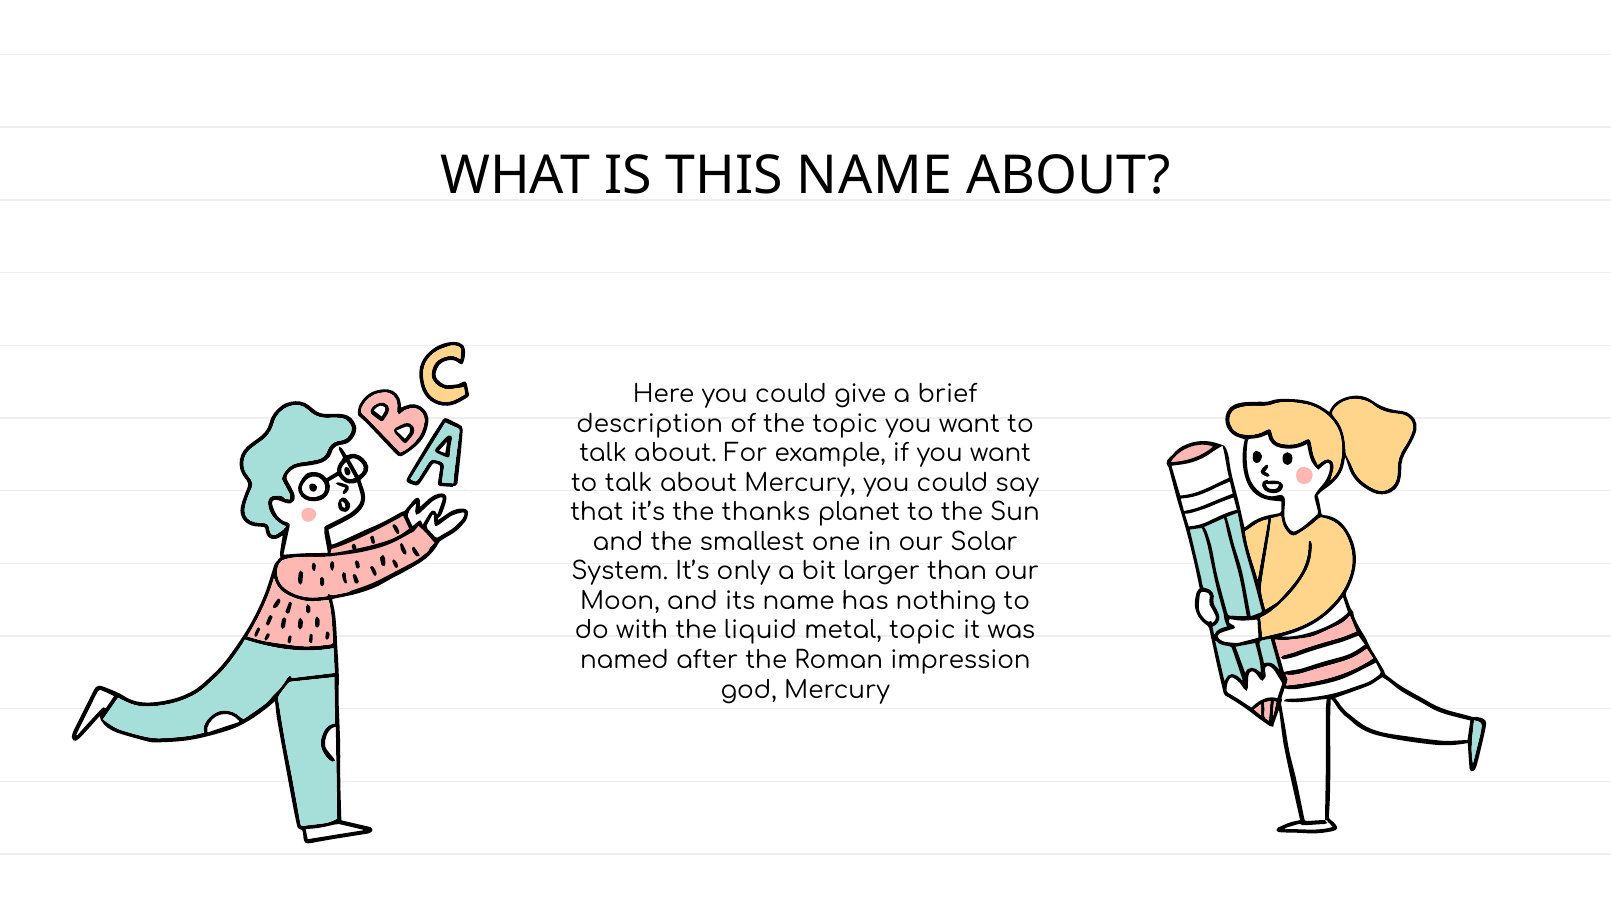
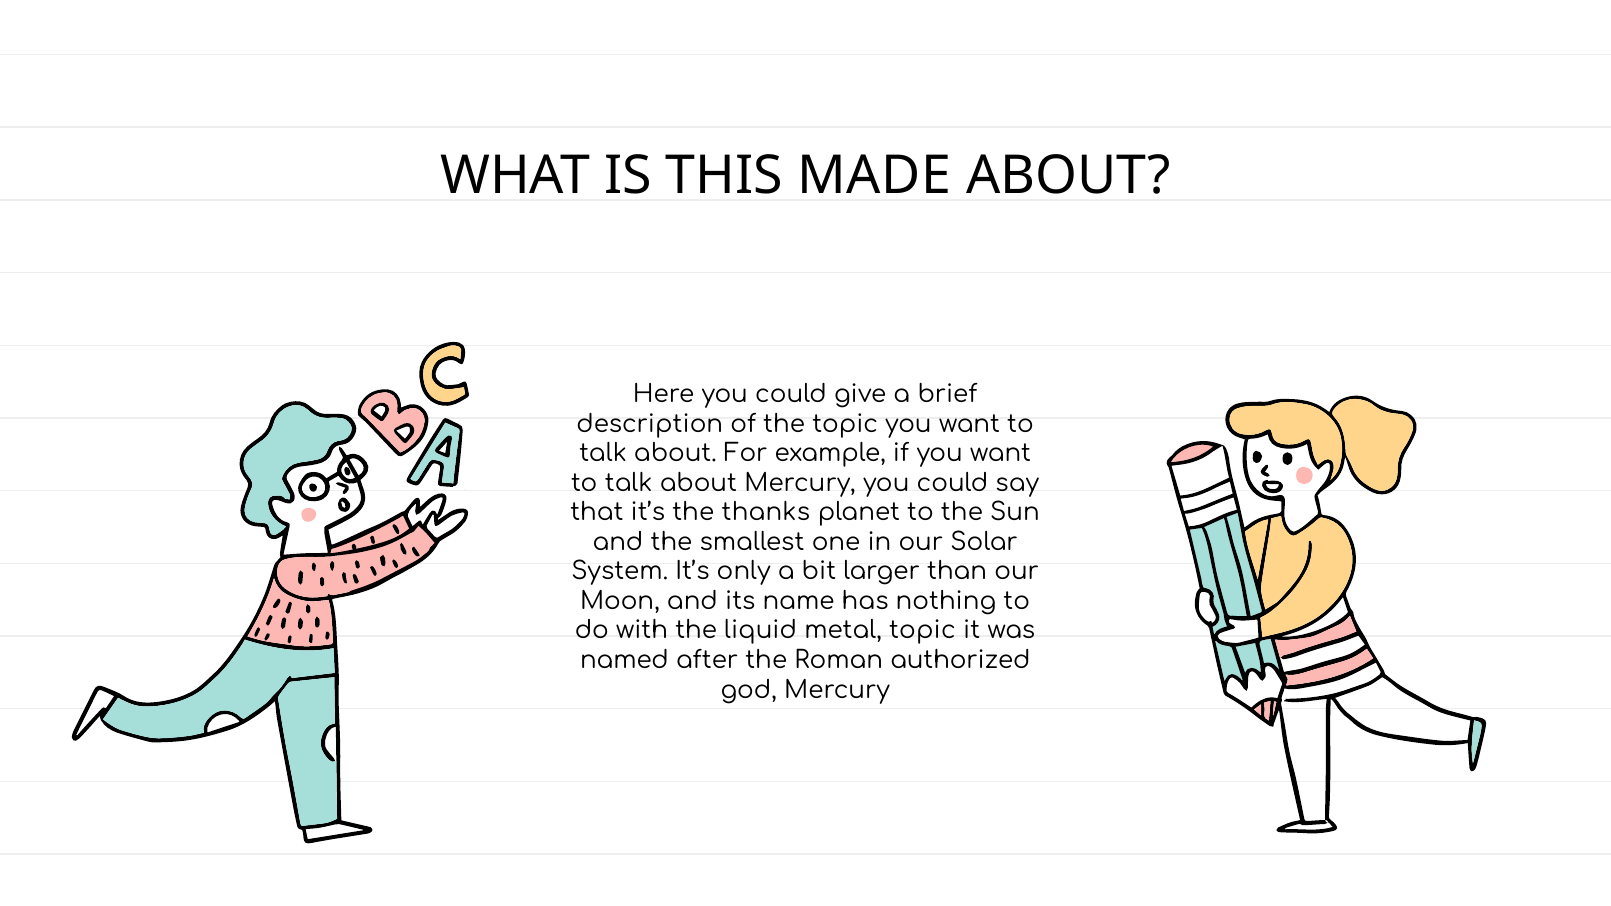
THIS NAME: NAME -> MADE (874, 176)
impression: impression -> authorized (960, 661)
